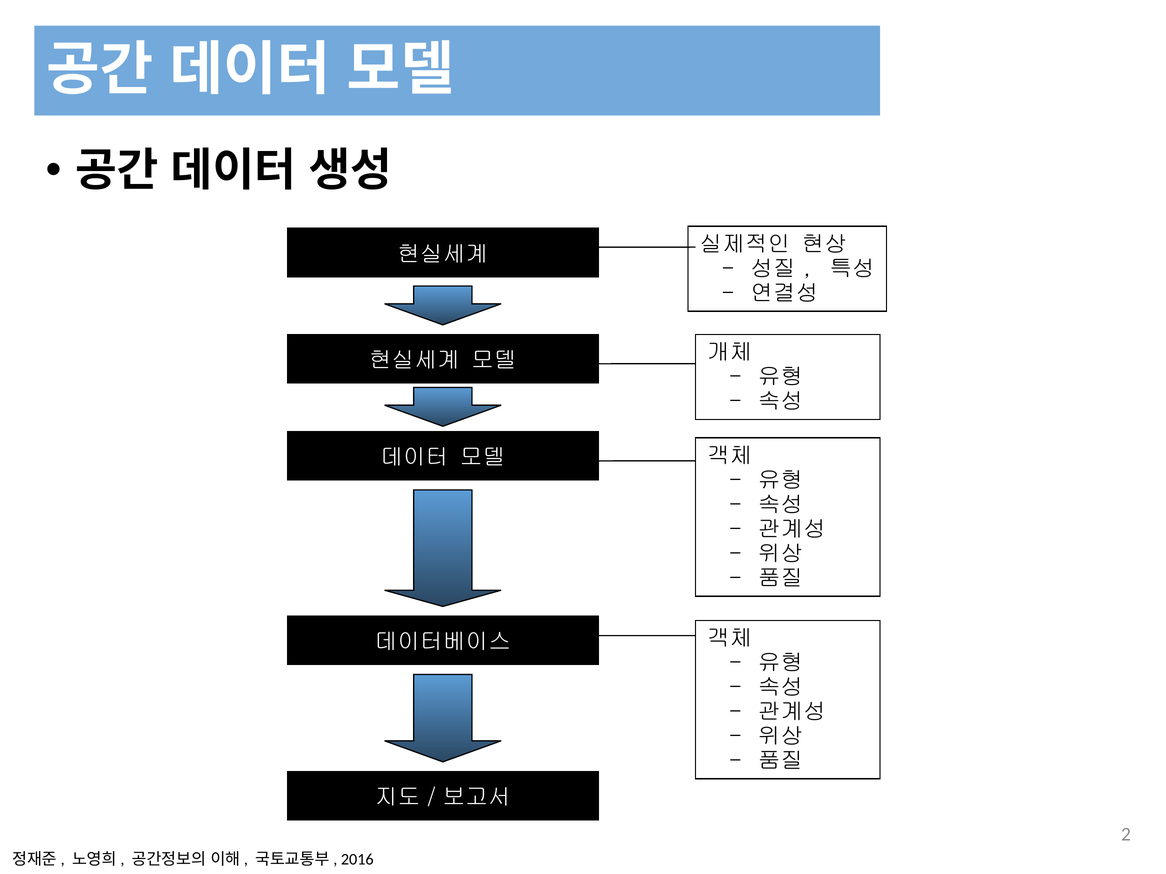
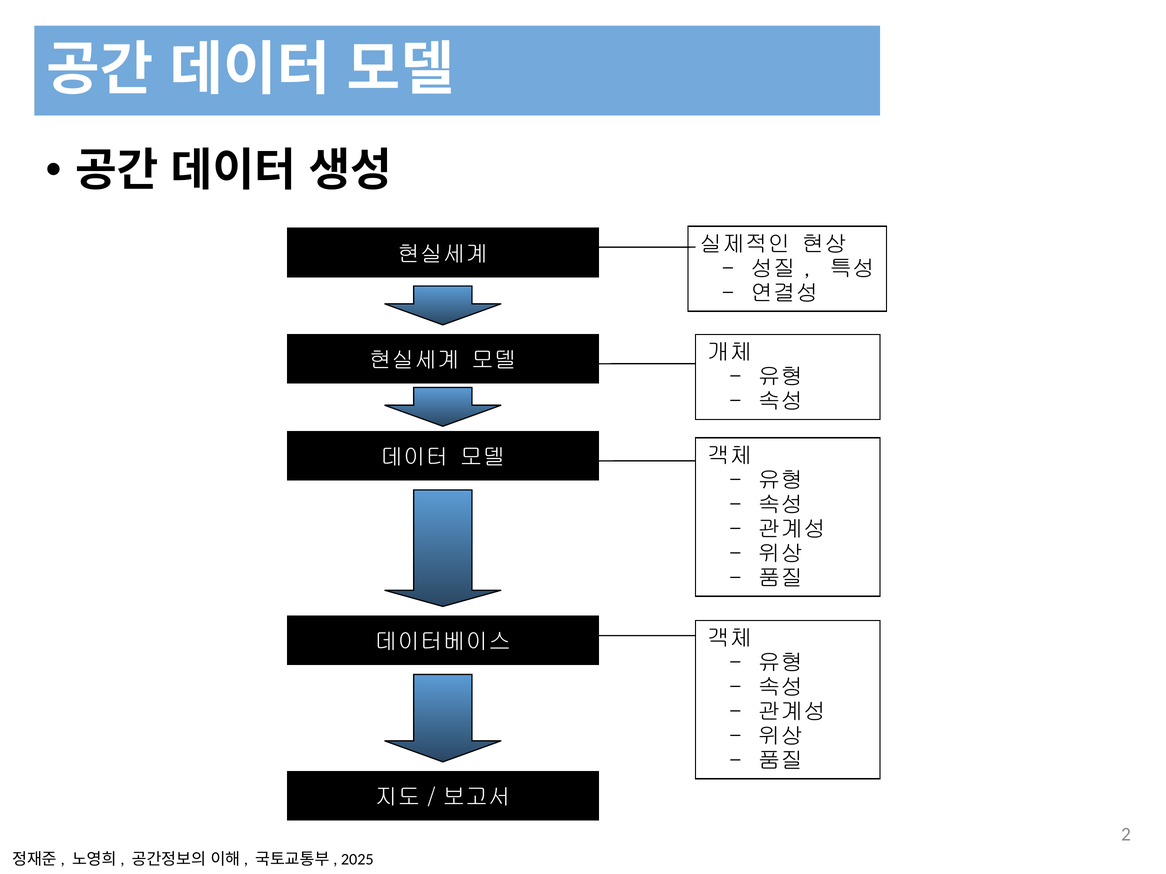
2016: 2016 -> 2025 (357, 860)
